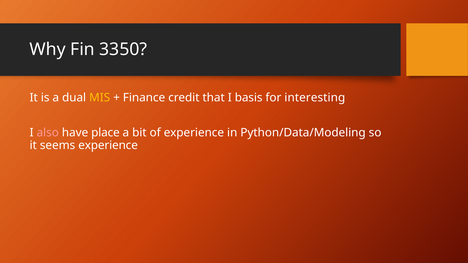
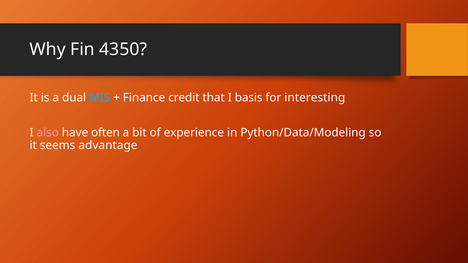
3350: 3350 -> 4350 (123, 50)
MIS colour: yellow -> light blue (100, 98)
place: place -> often (105, 133)
seems experience: experience -> advantage (108, 145)
